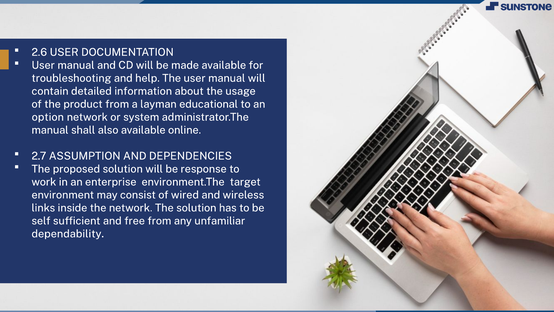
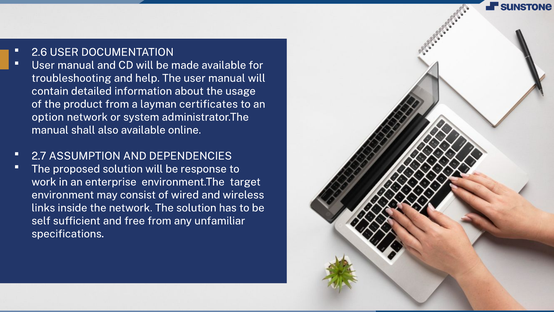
educational: educational -> certificates (208, 104)
dependability: dependability -> specifications (68, 234)
